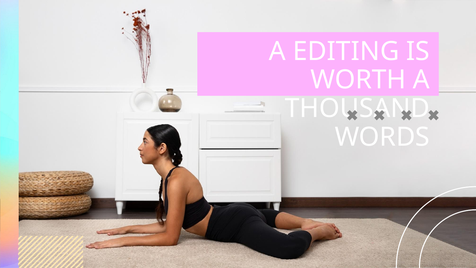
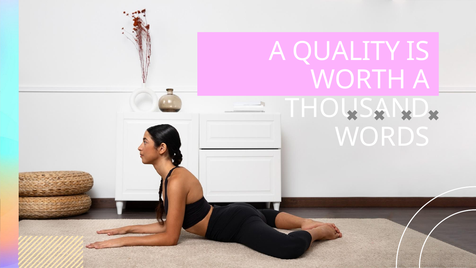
EDITING: EDITING -> QUALITY (346, 51)
